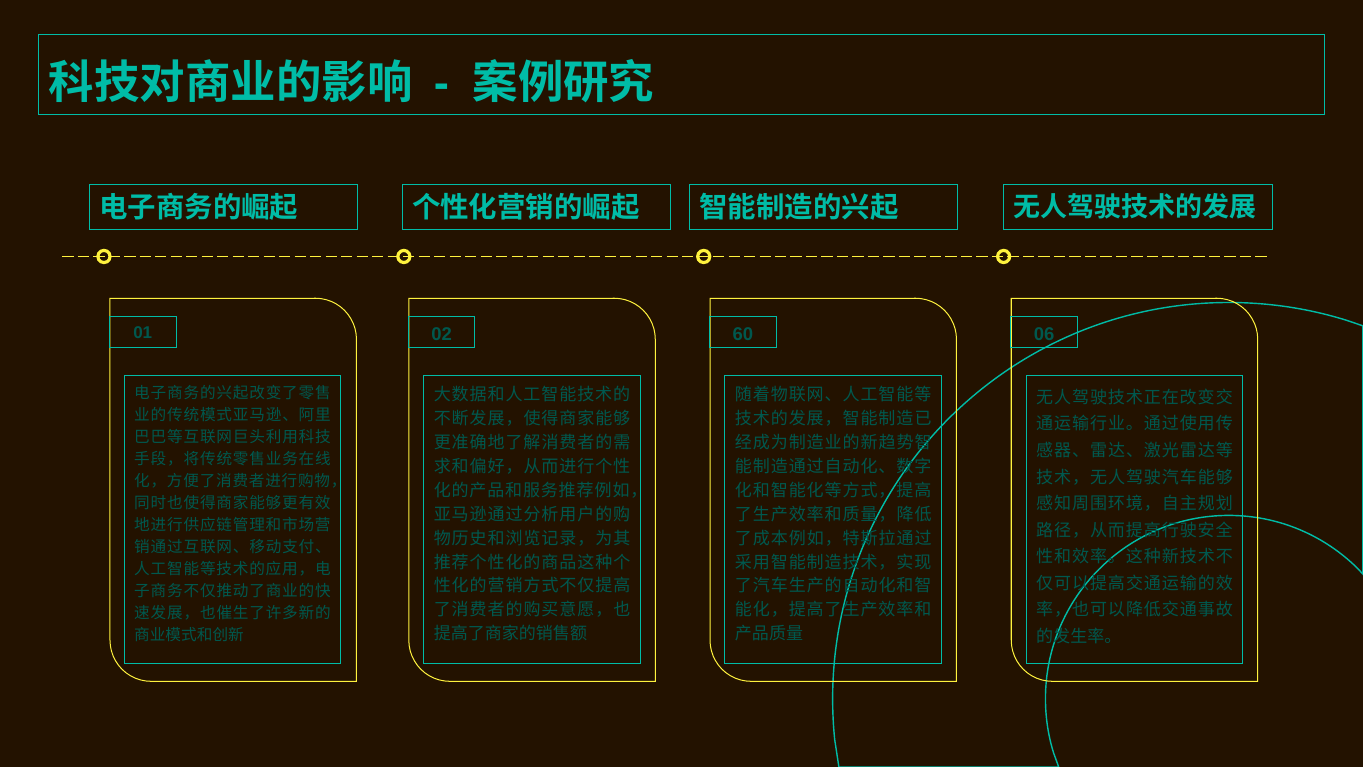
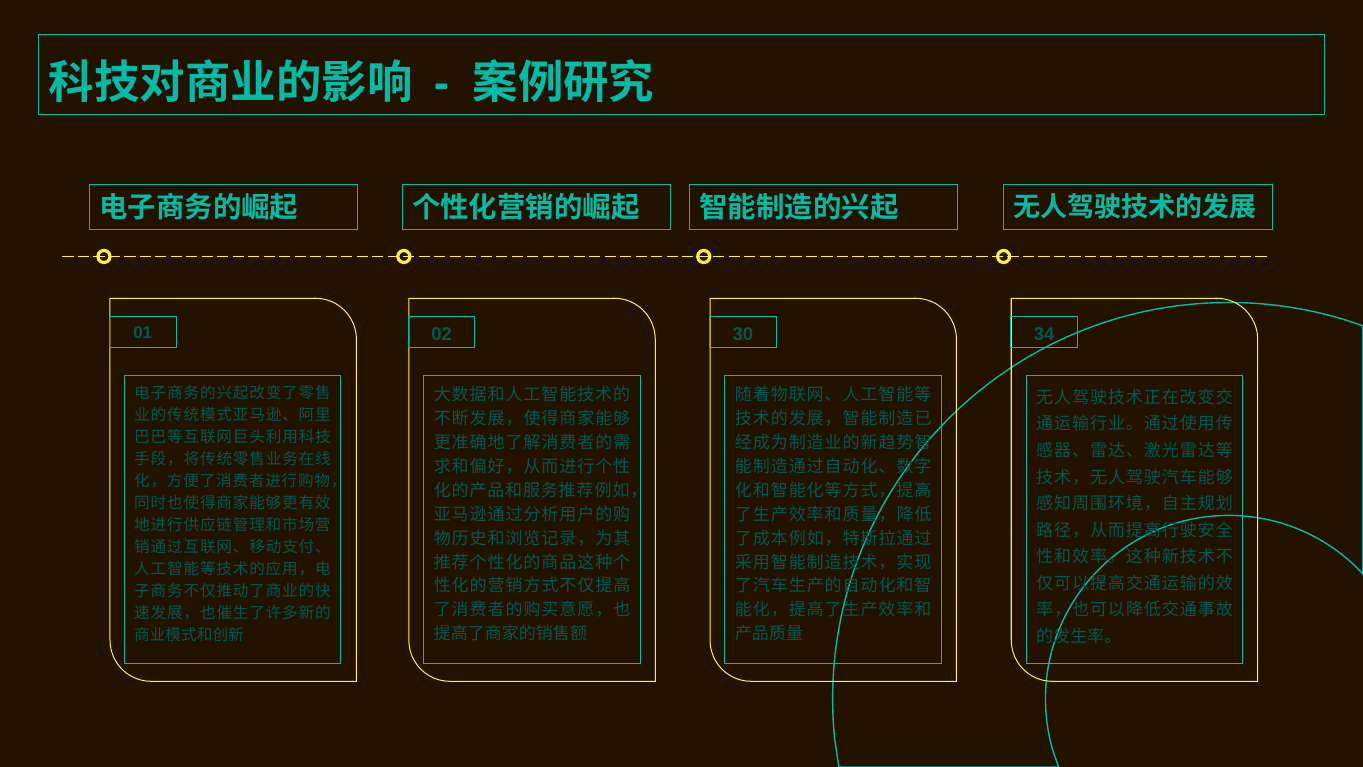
60: 60 -> 30 (743, 334)
06: 06 -> 34 (1044, 334)
